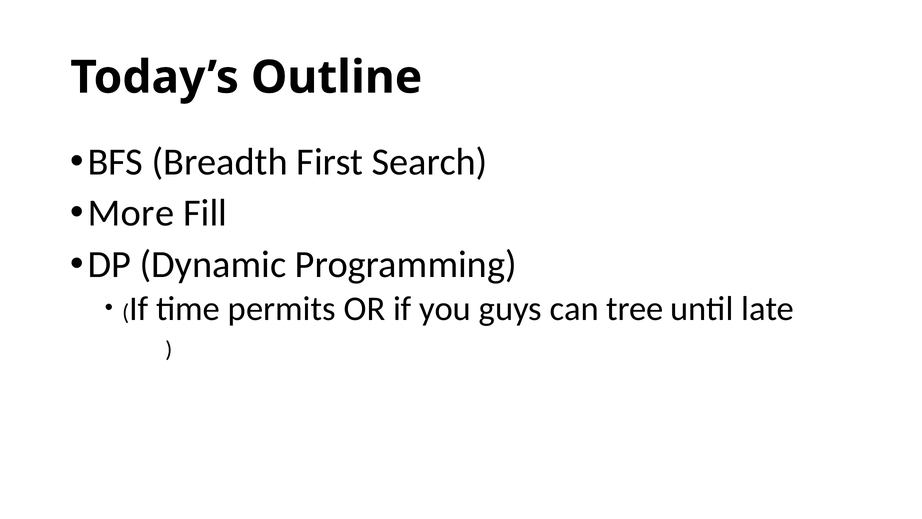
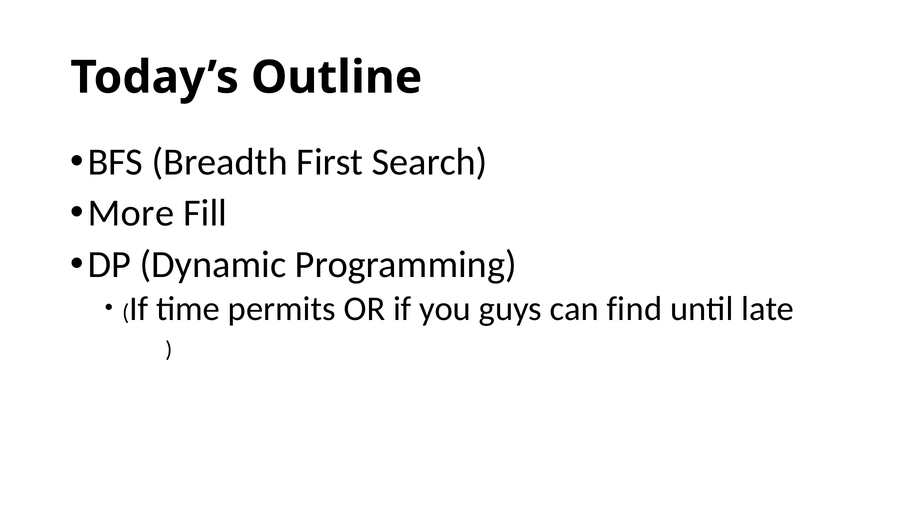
tree: tree -> find (634, 308)
